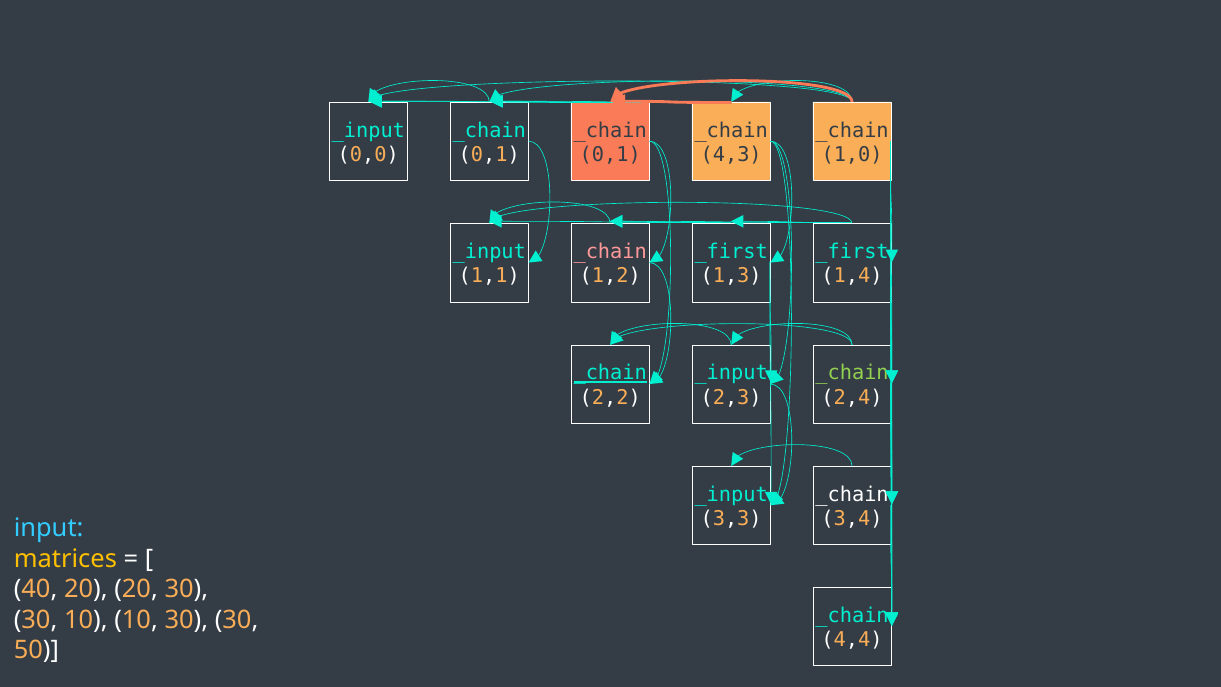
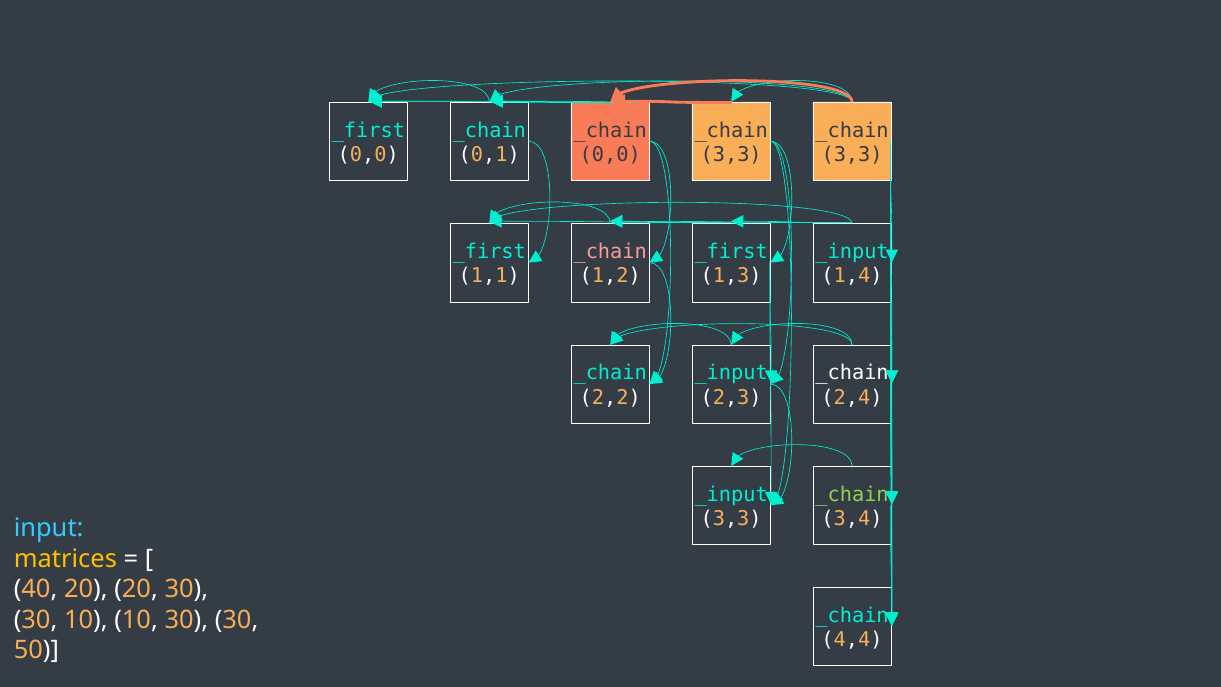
_input: _input -> _first (368, 130)
0,1: 0,1 -> 0,0 (610, 155)
4,3: 4,3 -> 3,3 (731, 155)
1,0: 1,0 -> 3,3 (852, 155)
_input: _input -> _first (489, 252)
_first: _first -> _input (852, 252)
_chain underline: present -> none (610, 373)
_chain colour: light green -> white (852, 373)
_chain colour: white -> light green (852, 494)
